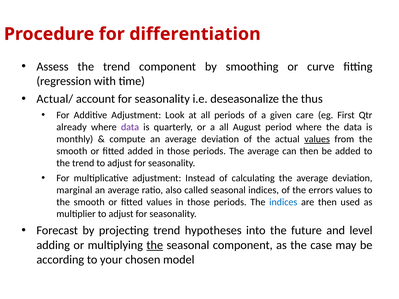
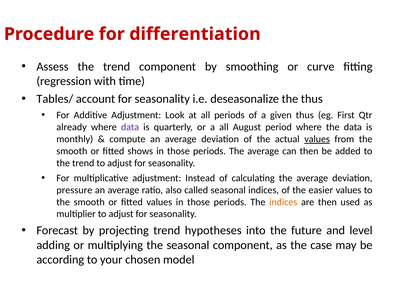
Actual/: Actual/ -> Tables/ (55, 99)
given care: care -> thus (305, 115)
fitted added: added -> shows (140, 151)
marginal: marginal -> pressure (74, 190)
errors: errors -> easier (321, 190)
indices colour: blue -> orange (283, 202)
the underline: present -> none (155, 245)
